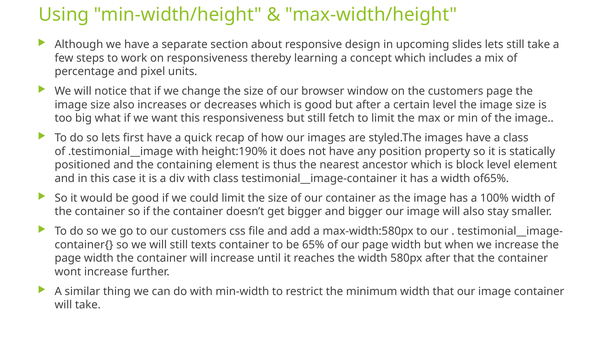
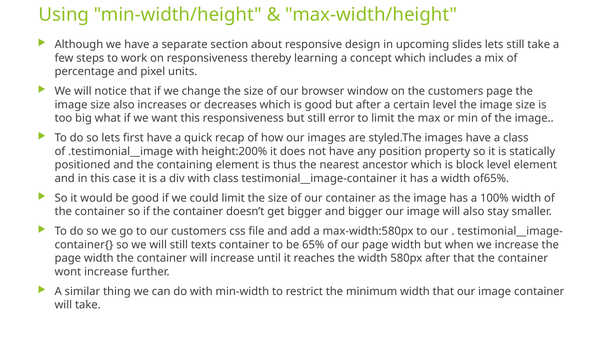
fetch: fetch -> error (342, 118)
height:190%: height:190% -> height:200% (234, 151)
